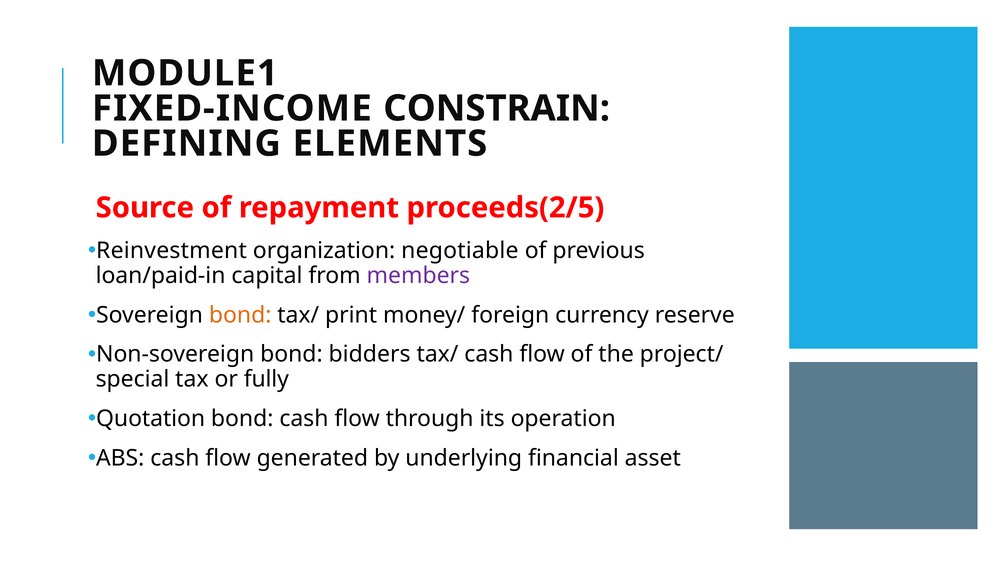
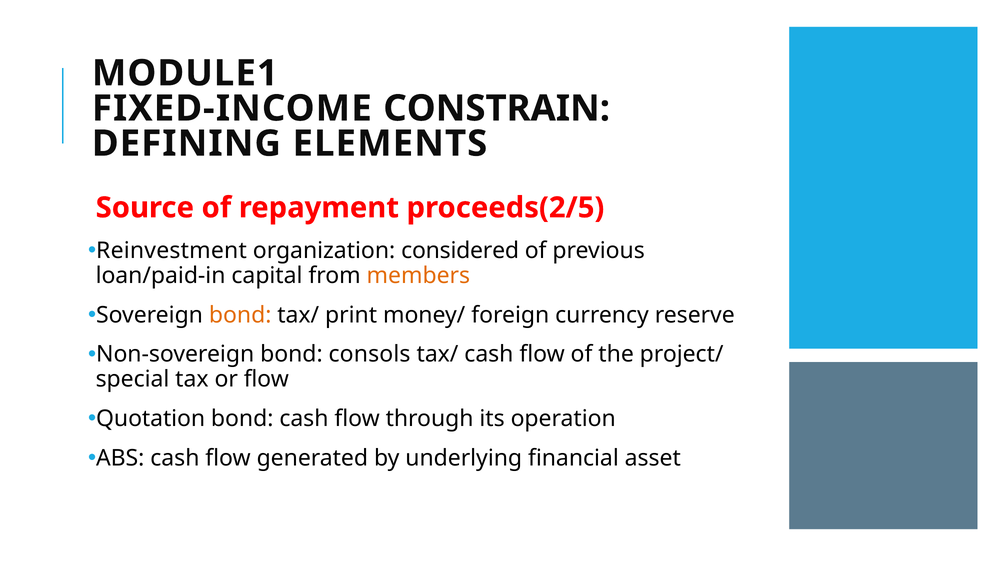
negotiable: negotiable -> considered (460, 251)
members colour: purple -> orange (418, 275)
bidders: bidders -> consols (370, 354)
or fully: fully -> flow (266, 379)
